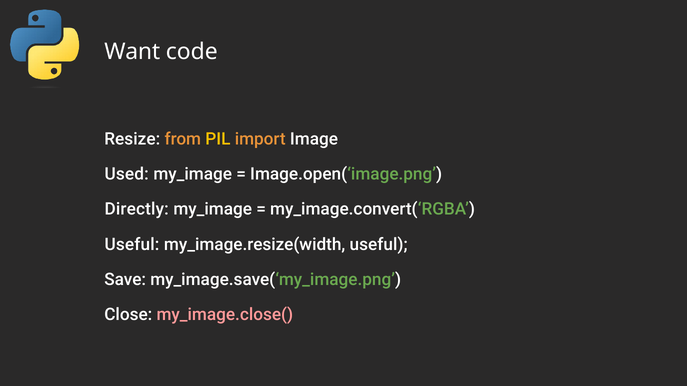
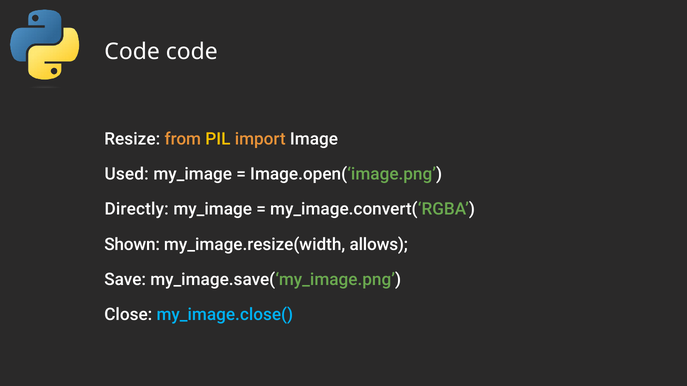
Want: Want -> Code (132, 52)
Useful: Useful -> Shown (132, 245)
my_image.resize(width useful: useful -> allows (379, 245)
my_image.close( colour: pink -> light blue (225, 315)
